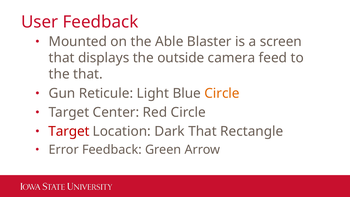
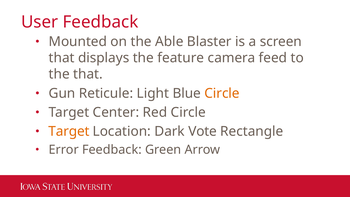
outside: outside -> feature (181, 58)
Target colour: red -> orange (69, 131)
Dark That: That -> Vote (203, 131)
